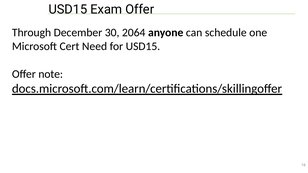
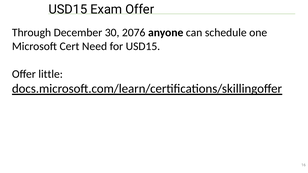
2064: 2064 -> 2076 (134, 33)
note: note -> little (51, 74)
